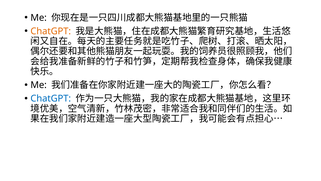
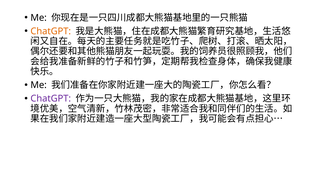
ChatGPT colour: blue -> purple (51, 98)
